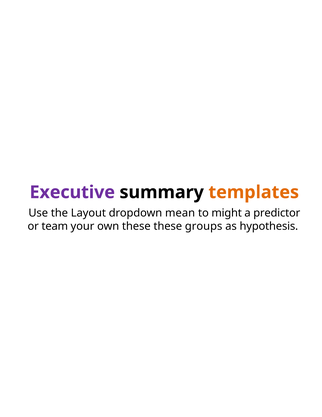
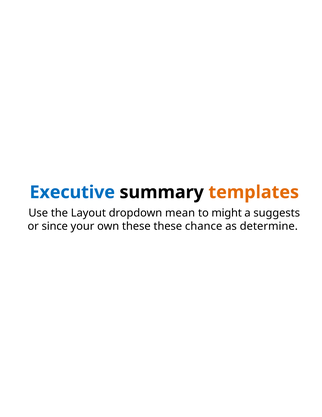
Executive colour: purple -> blue (72, 192)
predictor: predictor -> suggests (277, 213)
team: team -> since (55, 226)
groups: groups -> chance (204, 226)
hypothesis: hypothesis -> determine (269, 226)
